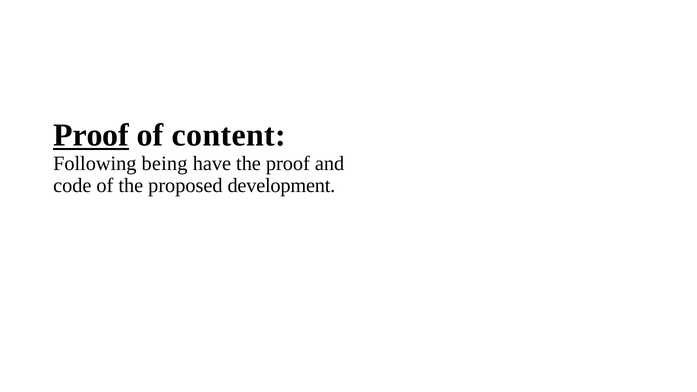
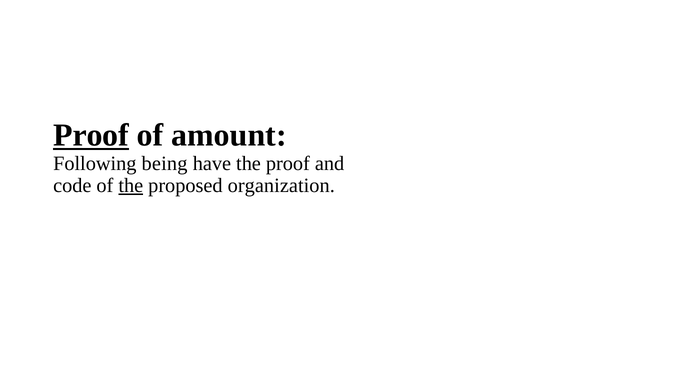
content: content -> amount (229, 135)
the underline: none -> present (131, 186)
development: development -> organization (281, 186)
